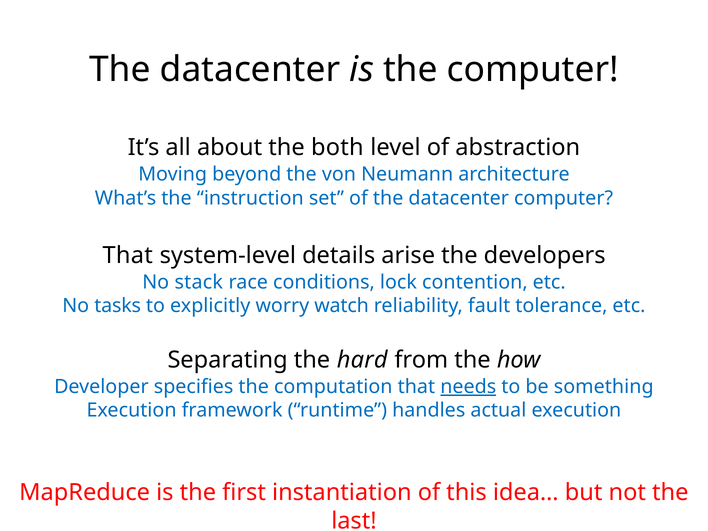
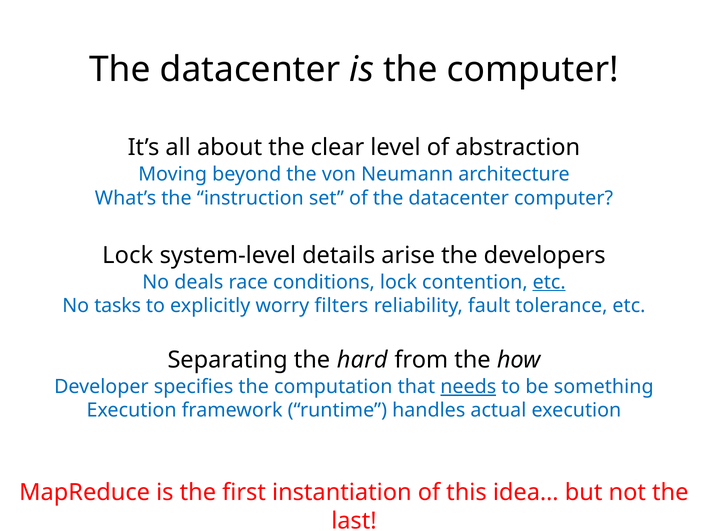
both: both -> clear (338, 148)
That: That -> Lock (128, 255)
stack: stack -> deals (199, 282)
etc underline: none -> present (549, 282)
watch: watch -> filters (341, 306)
